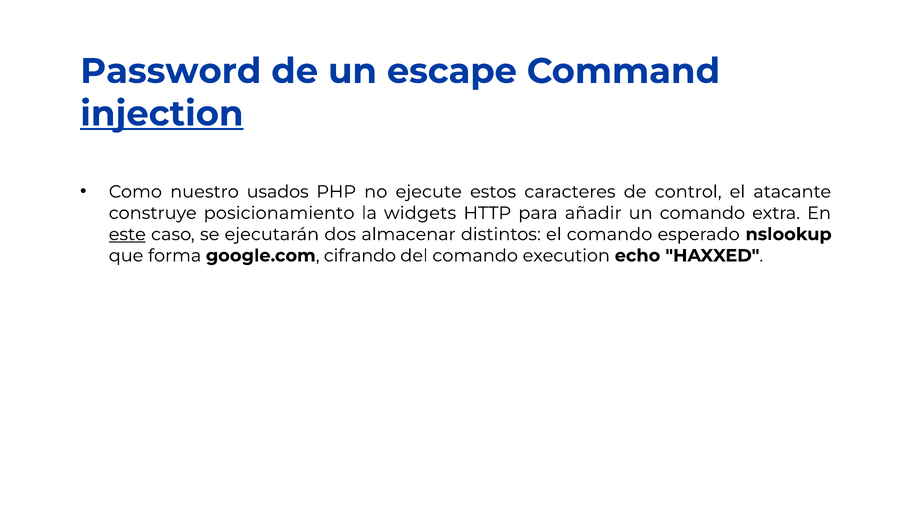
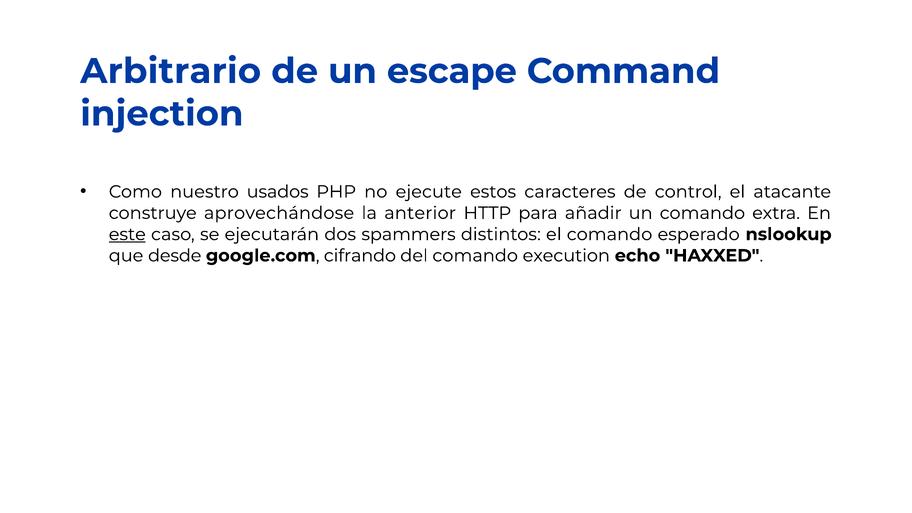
Password: Password -> Arbitrario (171, 71)
injection underline: present -> none (162, 114)
posicionamiento: posicionamiento -> aprovechándose (279, 213)
widgets: widgets -> anterior (420, 213)
almacenar: almacenar -> spammers (409, 234)
forma: forma -> desde (175, 256)
